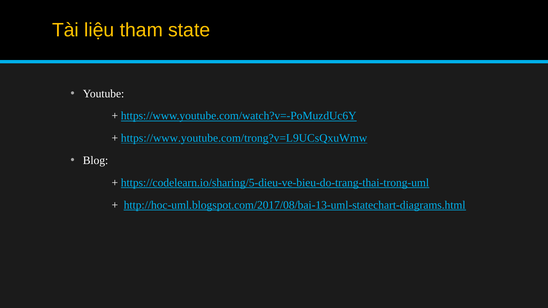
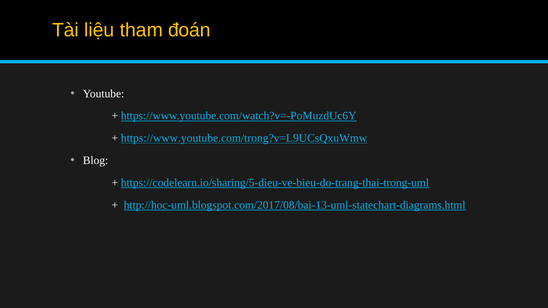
state: state -> đoán (189, 30)
